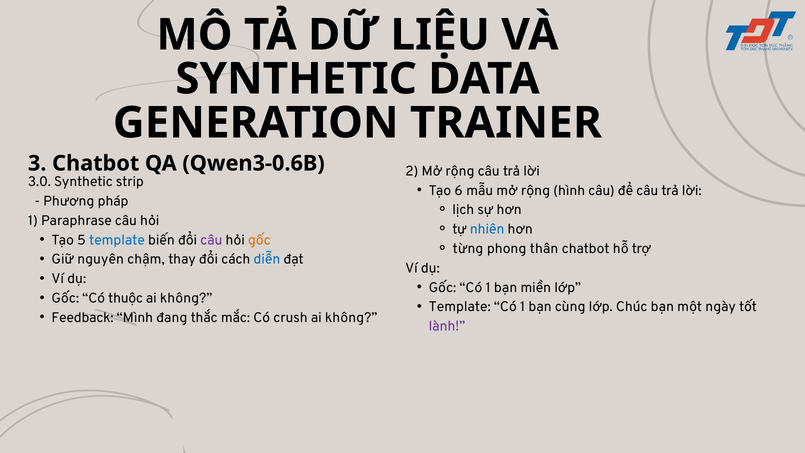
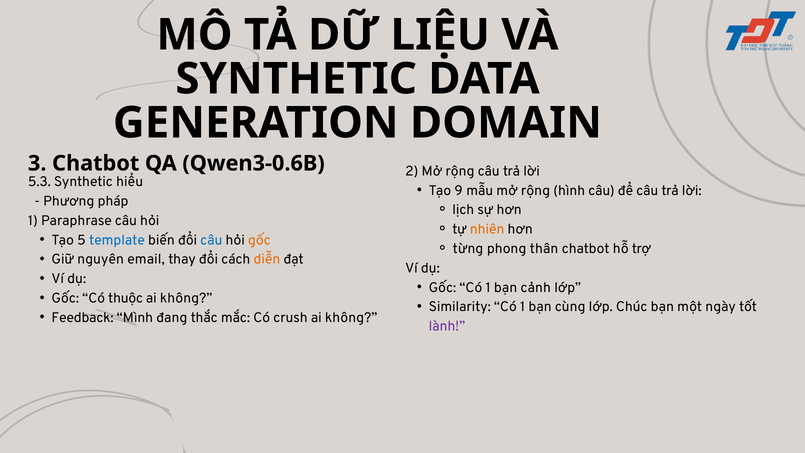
TRAINER: TRAINER -> DOMAIN (506, 123)
3.0: 3.0 -> 5.3 (39, 182)
strip: strip -> hiểu (130, 182)
6: 6 -> 9 (459, 190)
nhiên colour: blue -> orange (487, 229)
câu colour: purple -> blue (211, 240)
chậm: chậm -> email (146, 259)
diễn colour: blue -> orange (267, 259)
miền: miền -> cảnh (536, 287)
Template: Template -> Similarity (460, 307)
